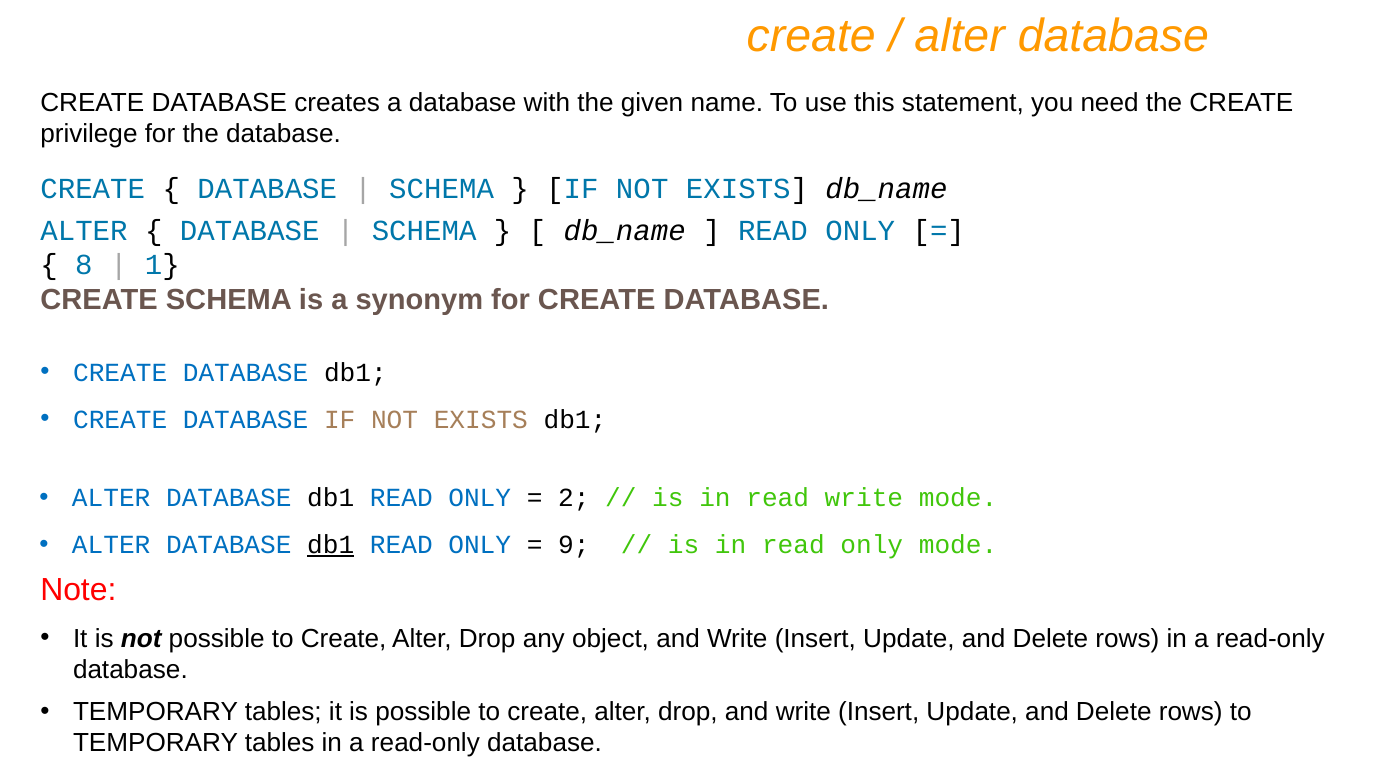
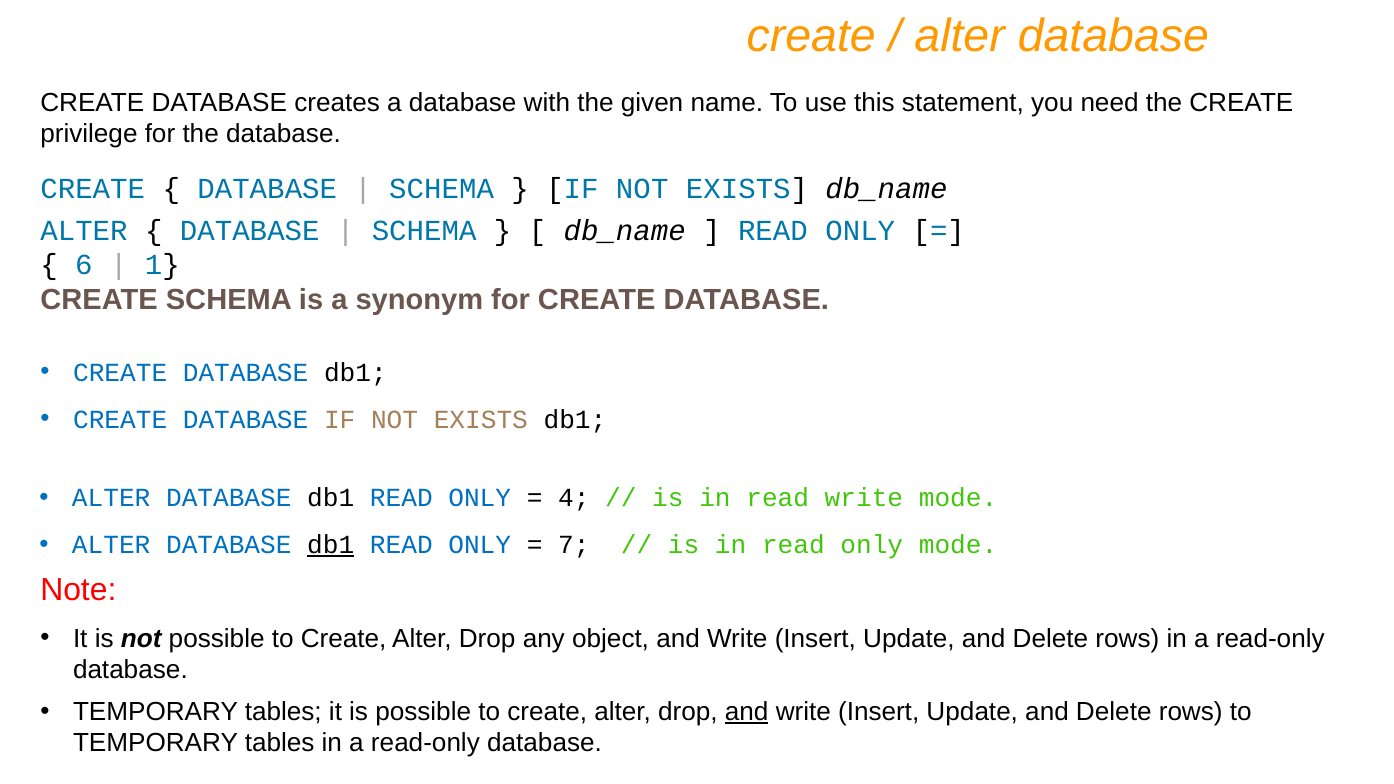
8: 8 -> 6 (84, 265)
2: 2 -> 4 (574, 498)
9: 9 -> 7 (574, 545)
and underline: none -> present (747, 712)
